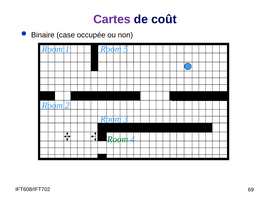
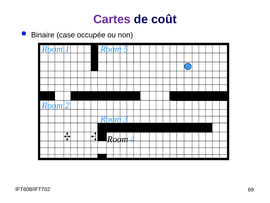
Room colour: green -> black (118, 139)
